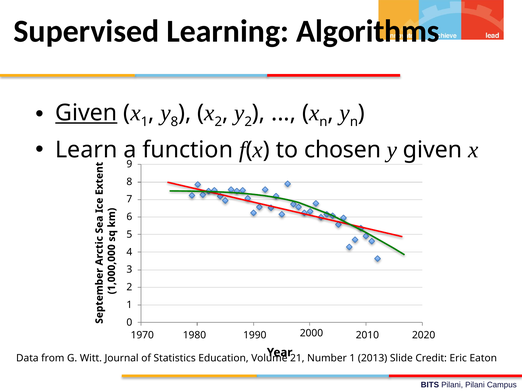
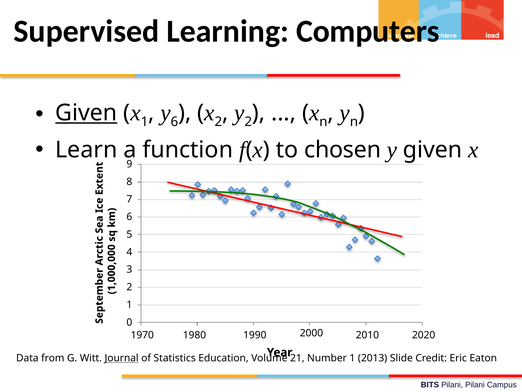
Algorithms: Algorithms -> Computers (368, 31)
y 8: 8 -> 6 (174, 122)
Journal underline: none -> present (122, 358)
